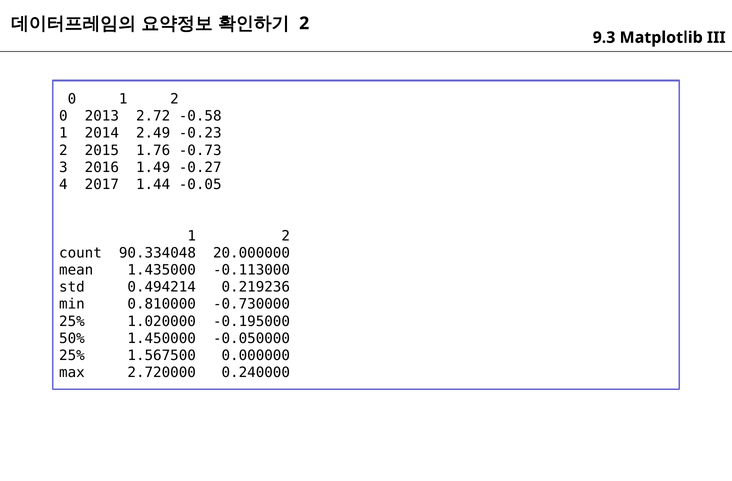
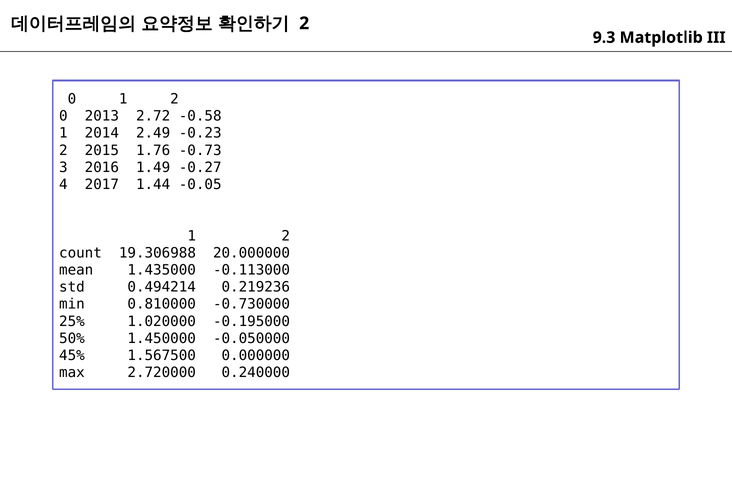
90.334048: 90.334048 -> 19.306988 (157, 253)
25%: 25% -> 45% (72, 355)
